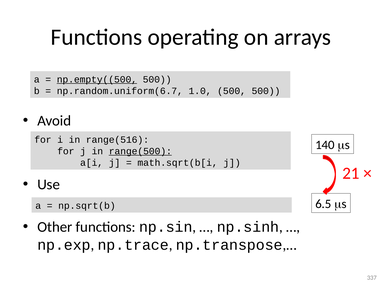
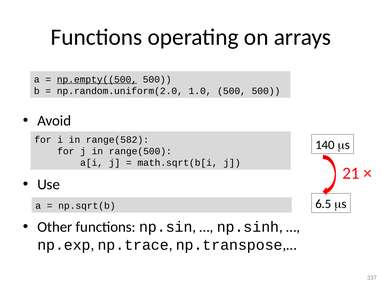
np.random.uniform(6.7: np.random.uniform(6.7 -> np.random.uniform(2.0 (120, 91)
range(516: range(516 -> range(582 (117, 139)
range(500 underline: present -> none (140, 151)
